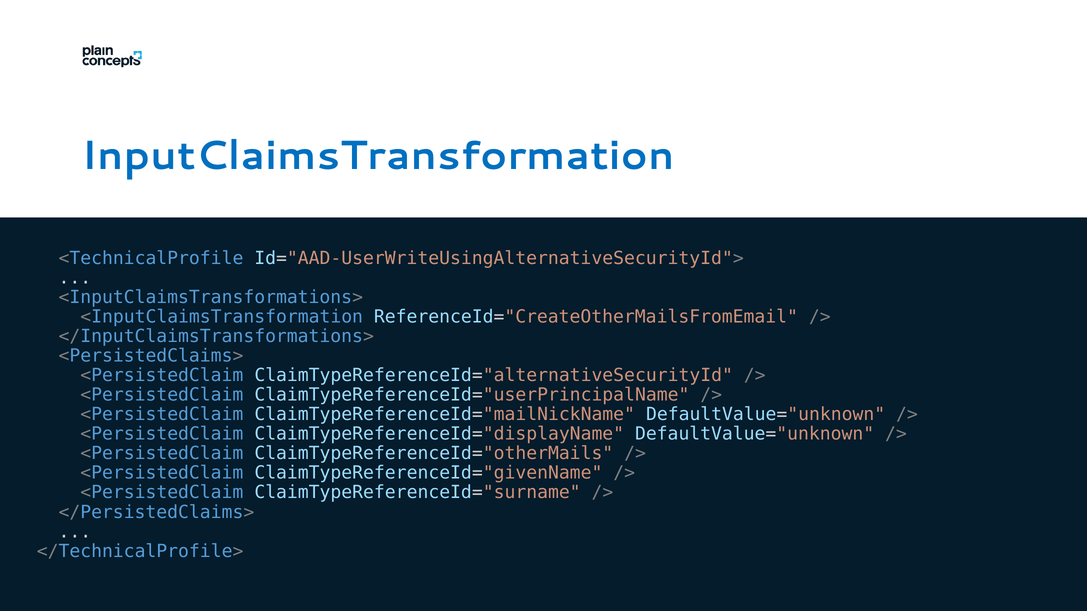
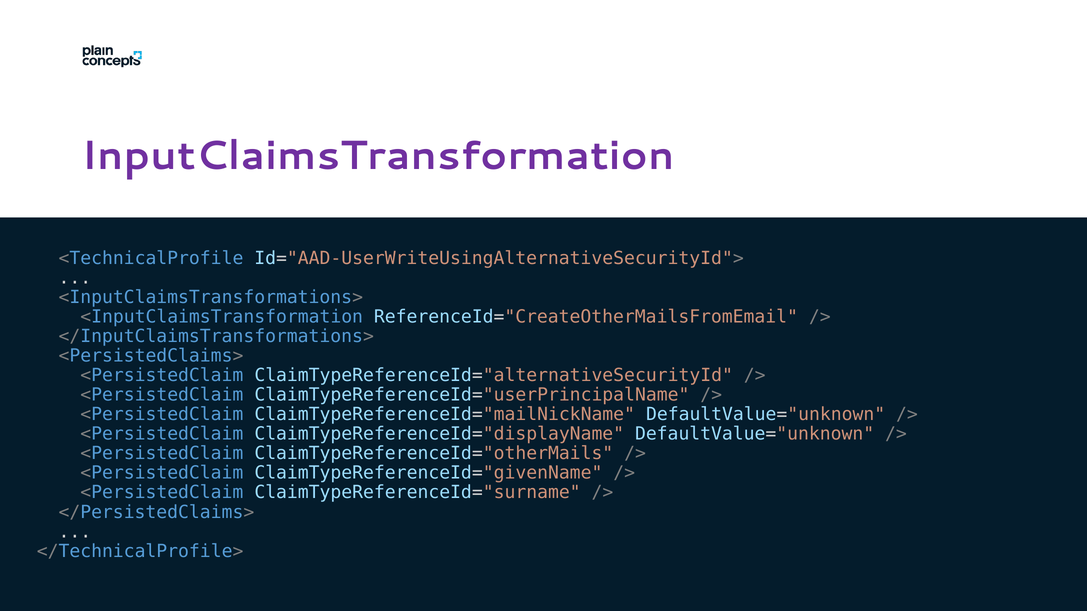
InputClaimsTransformation colour: blue -> purple (378, 156)
